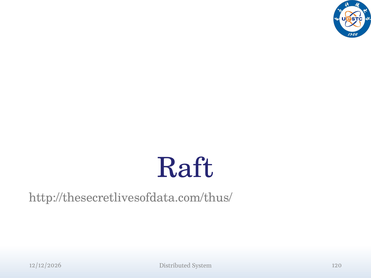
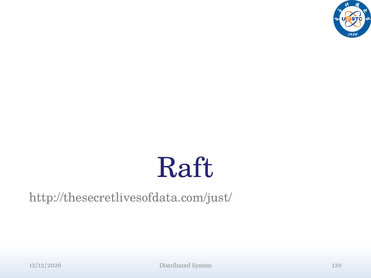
http://thesecretlivesofdata.com/thus/: http://thesecretlivesofdata.com/thus/ -> http://thesecretlivesofdata.com/just/ (131, 198)
